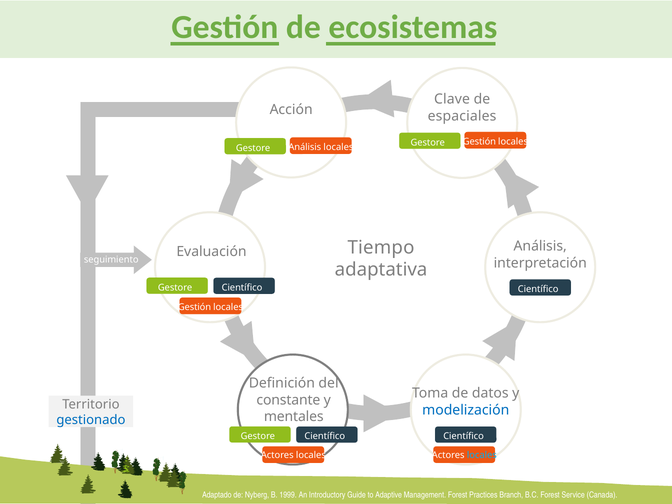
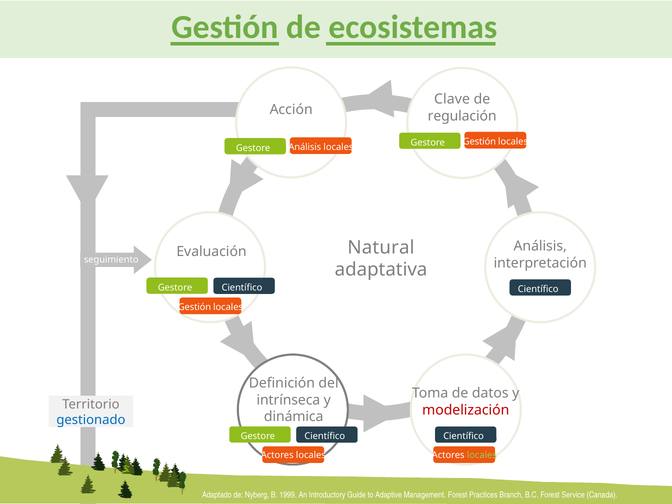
espaciales: espaciales -> regulación (462, 116)
Tiempo: Tiempo -> Natural (381, 247)
constante: constante -> intrínseca (288, 400)
modelización colour: blue -> red (466, 410)
mentales: mentales -> dinámica (294, 417)
locales colour: light blue -> light green (482, 455)
